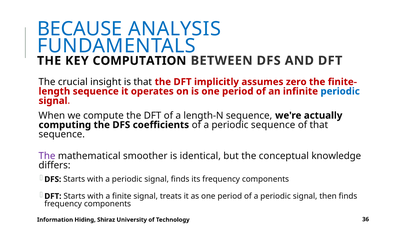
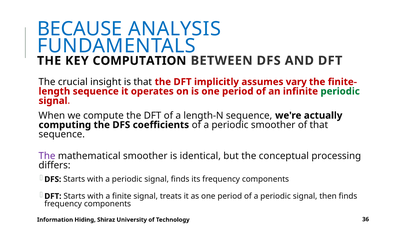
zero: zero -> vary (296, 82)
periodic colour: blue -> green (340, 91)
periodic sequence: sequence -> smoother (273, 125)
knowledge: knowledge -> processing (336, 156)
